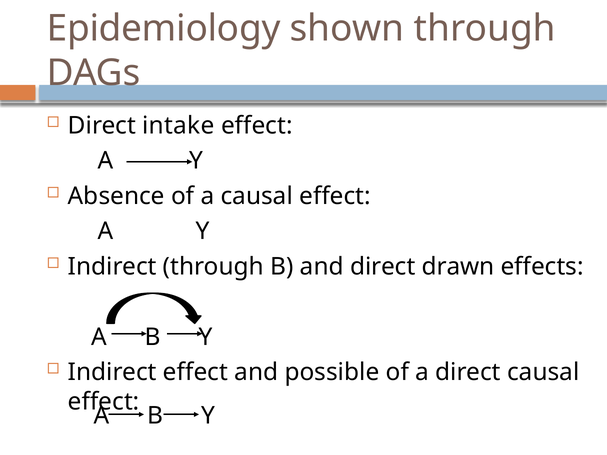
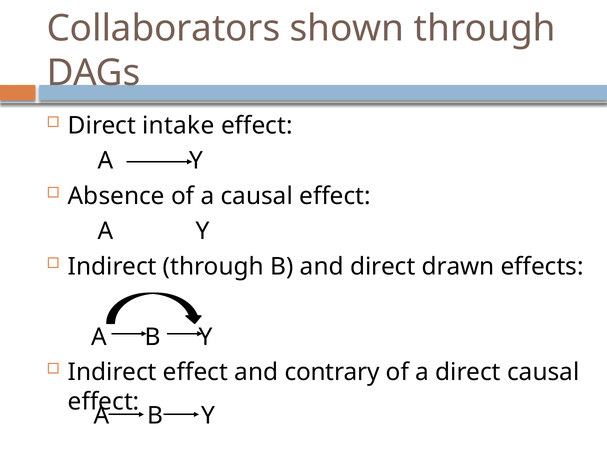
Epidemiology: Epidemiology -> Collaborators (164, 28)
possible: possible -> contrary (332, 372)
